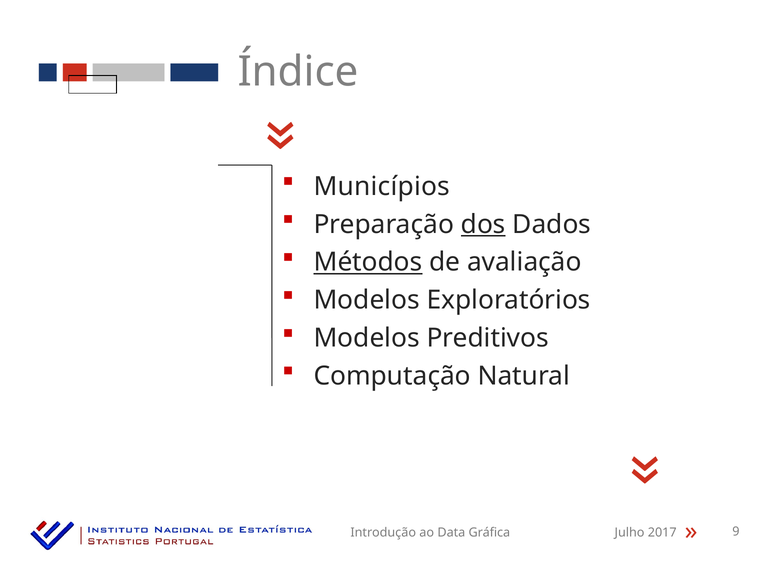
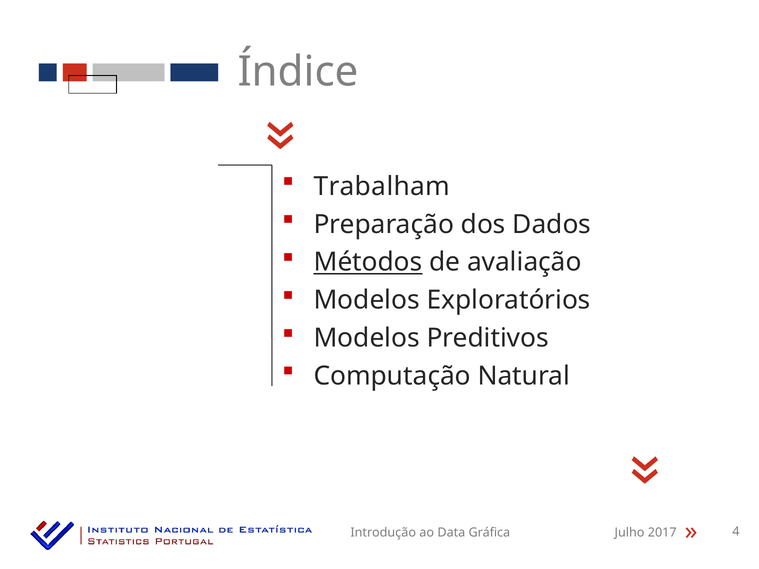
Municípios: Municípios -> Trabalham (382, 186)
dos underline: present -> none (483, 224)
9: 9 -> 4 (736, 532)
